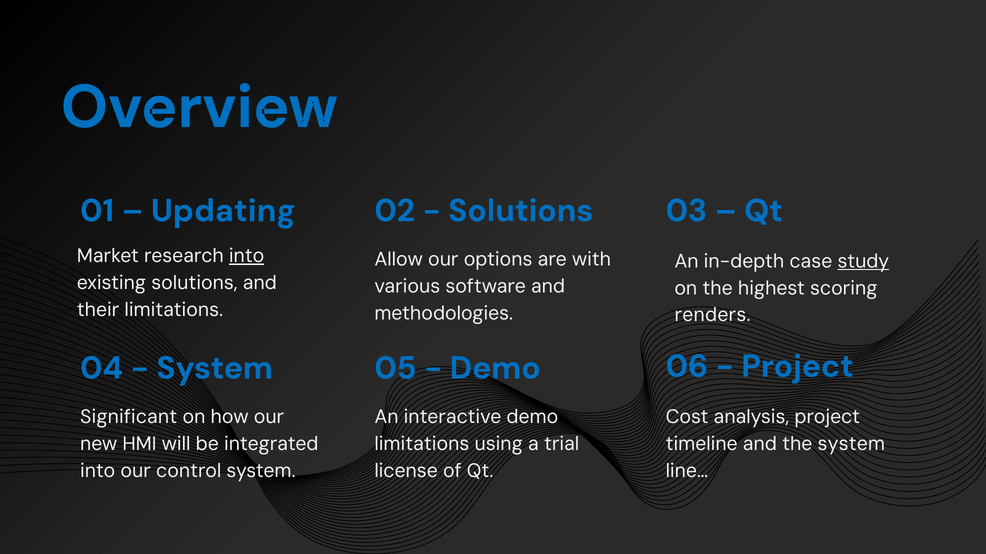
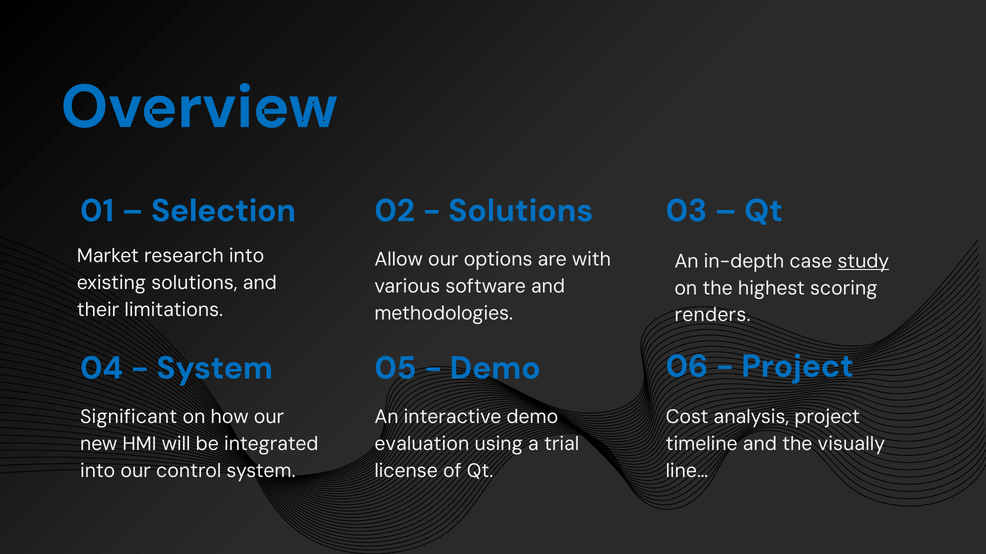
Updating: Updating -> Selection (223, 211)
into underline: present -> none (247, 256)
limitations: limitations -> evaluation (422, 444)
the system: system -> visually (851, 444)
